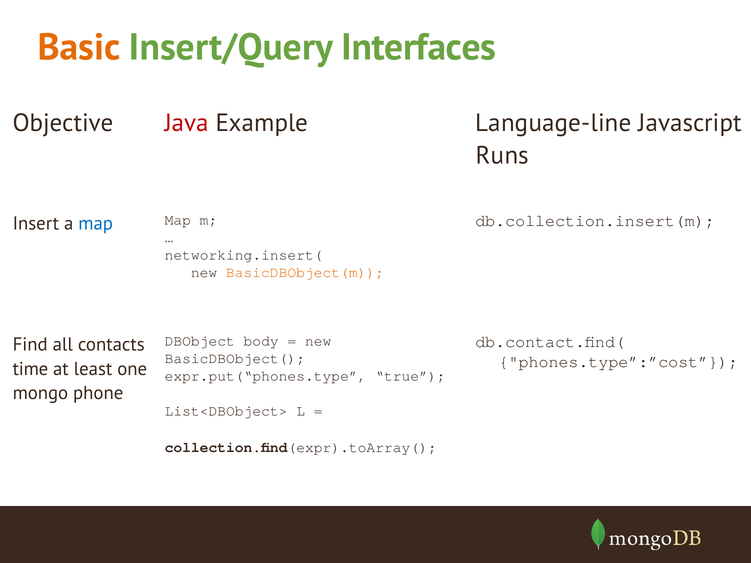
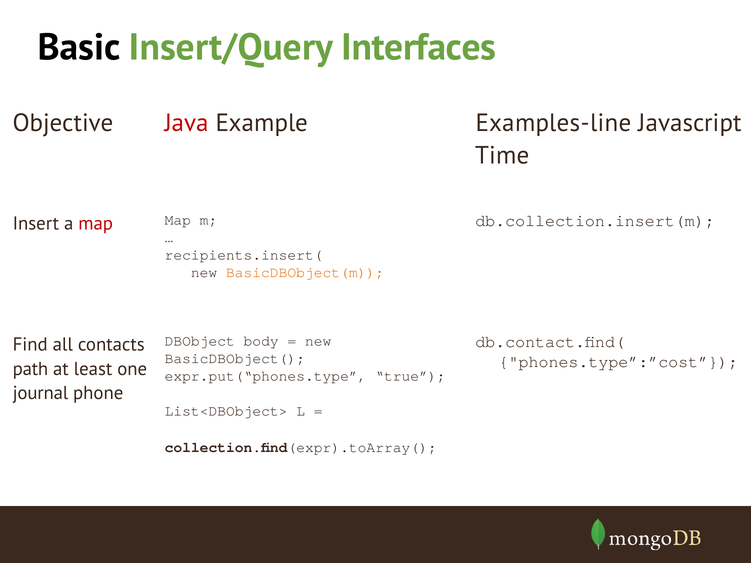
Basic colour: orange -> black (79, 47)
Language-line: Language-line -> Examples-line (553, 123)
Runs: Runs -> Time (502, 156)
map colour: blue -> red (96, 224)
networking.insert(: networking.insert( -> recipients.insert( (244, 255)
time: time -> path (30, 369)
mongo: mongo -> journal (40, 393)
